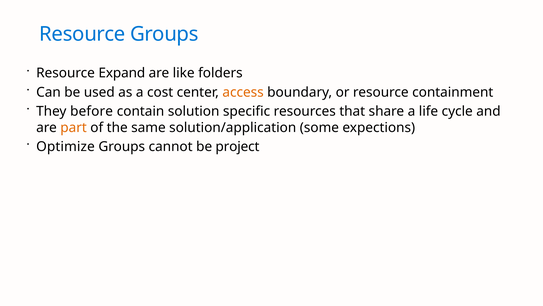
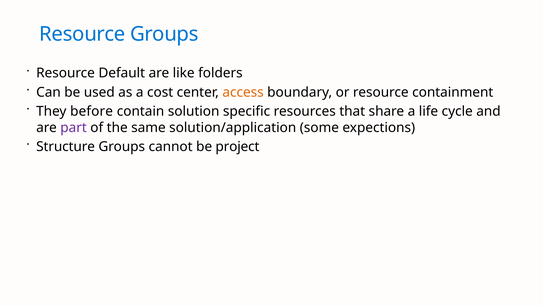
Expand: Expand -> Default (122, 73)
part colour: orange -> purple (74, 127)
Optimize: Optimize -> Structure (66, 146)
